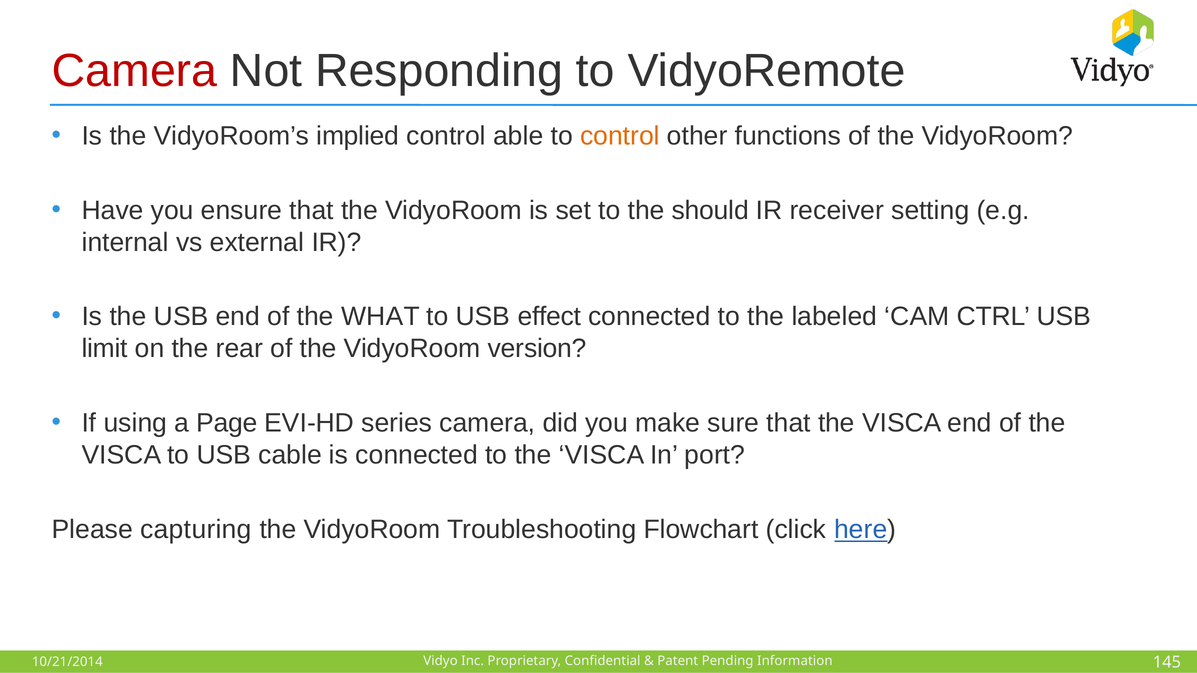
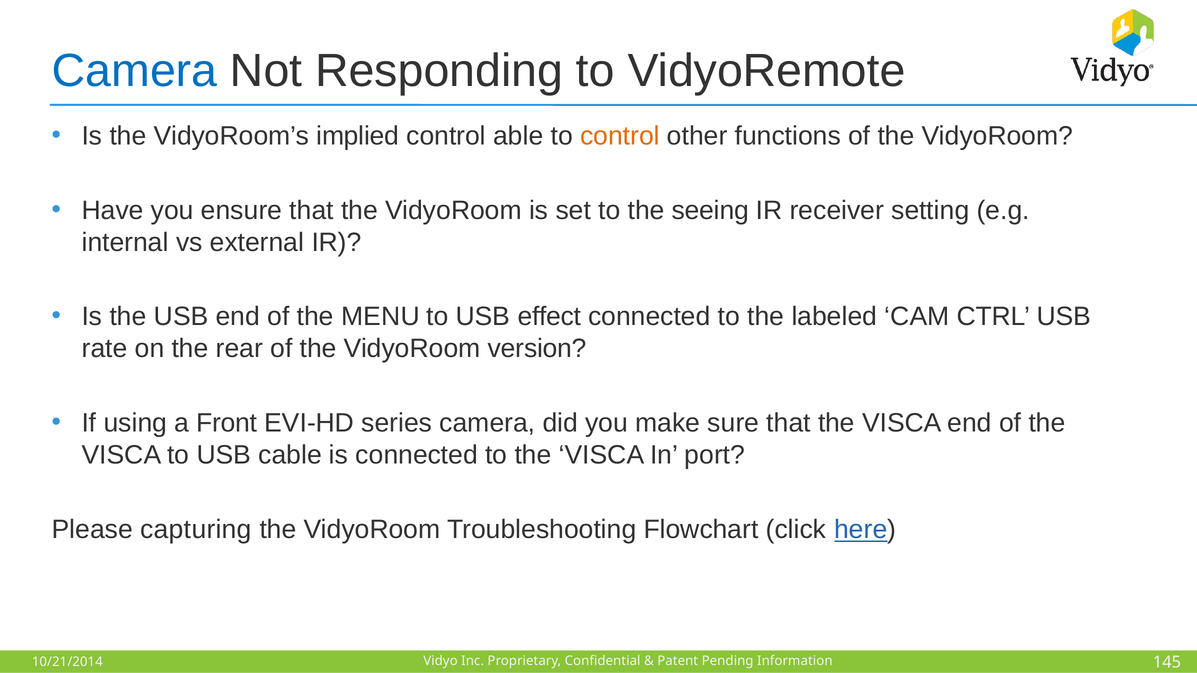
Camera colour: red -> blue (135, 71)
should: should -> seeing (710, 210)
WHAT: WHAT -> MENU (381, 317)
limit: limit -> rate (105, 349)
Page: Page -> Front (227, 423)
